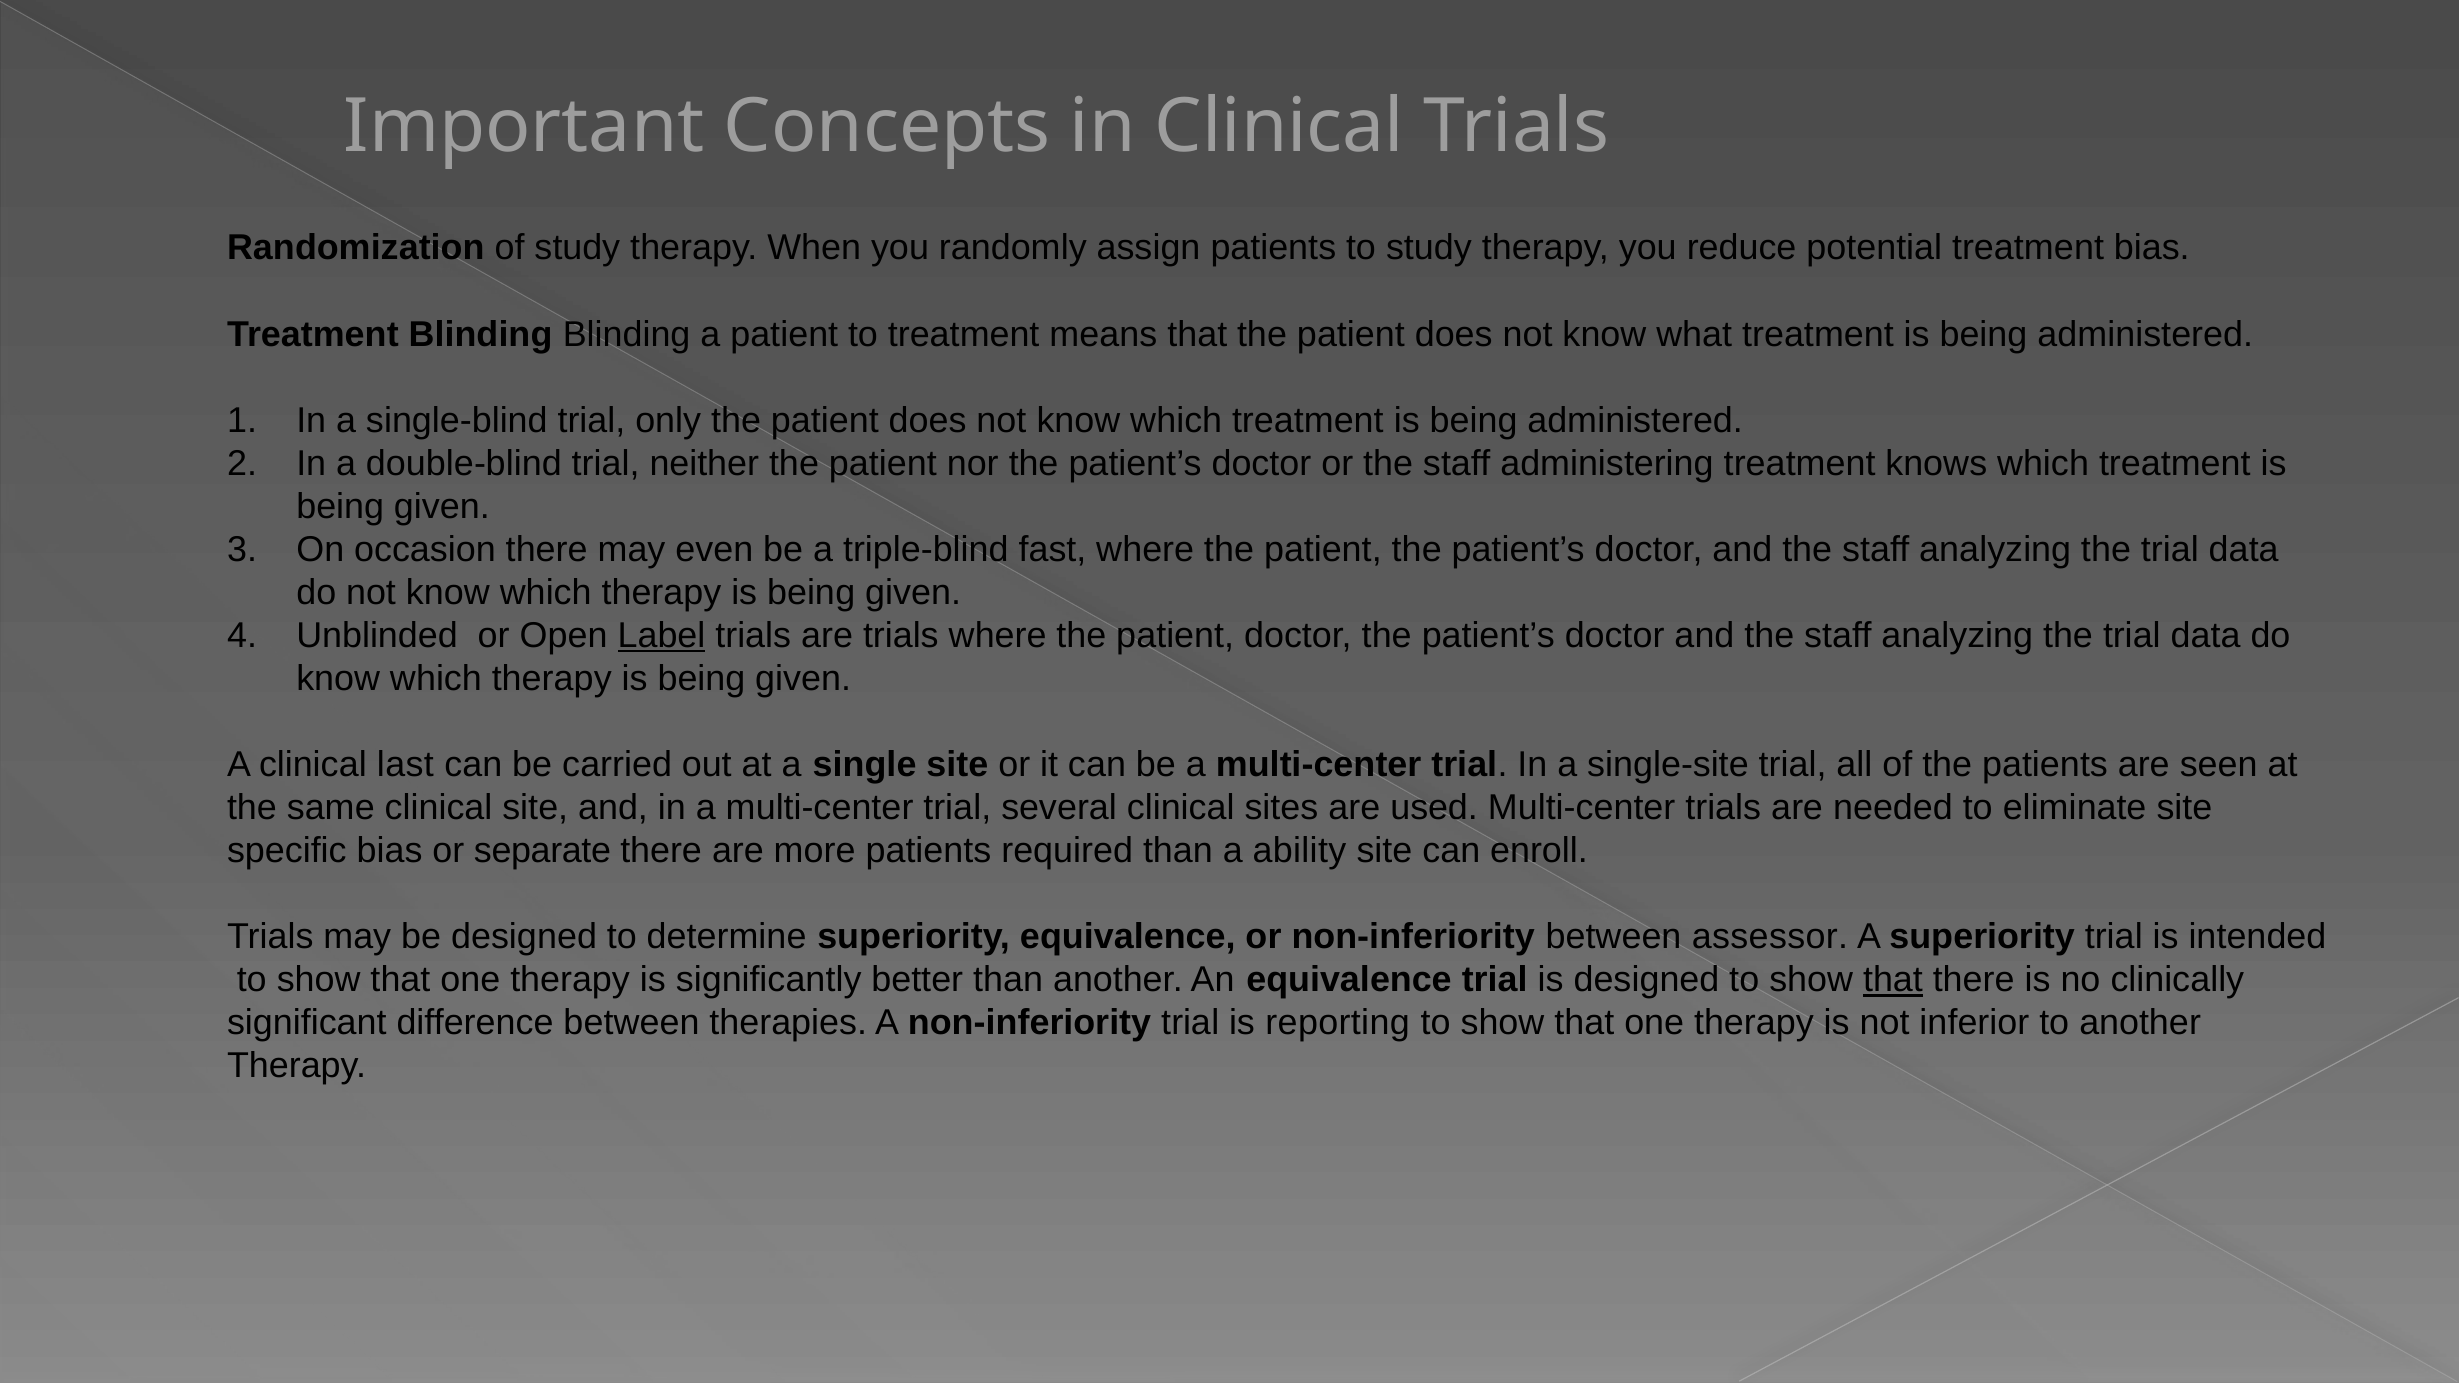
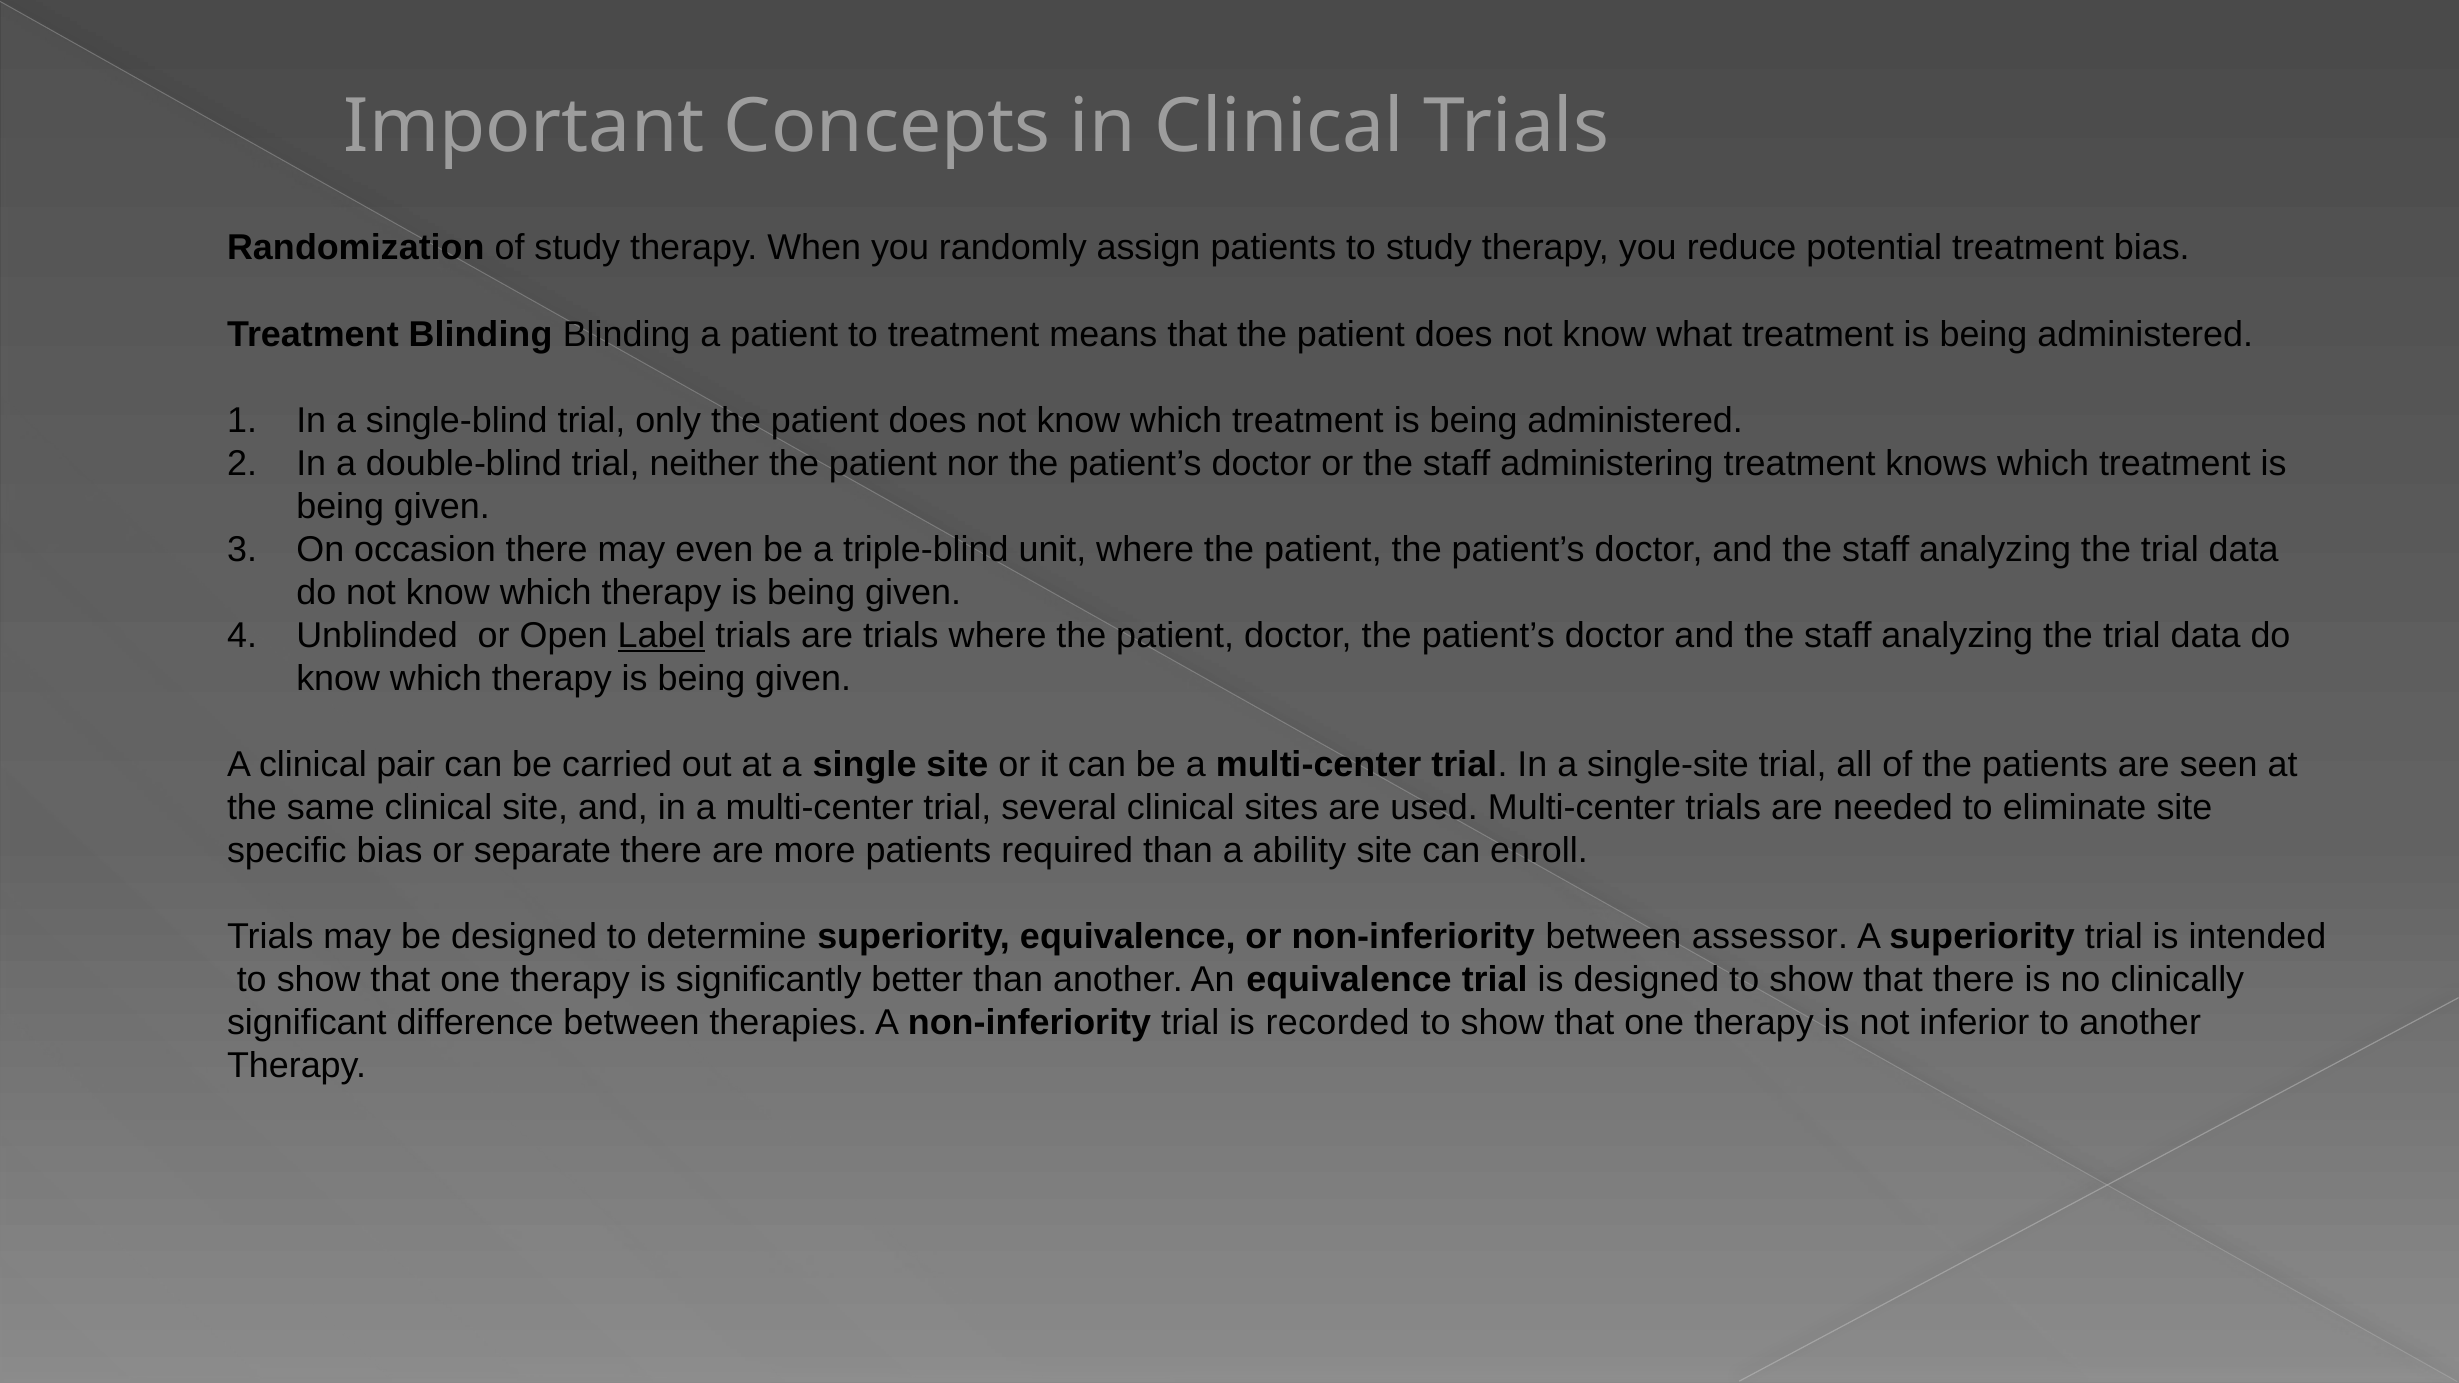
fast: fast -> unit (1052, 550)
last: last -> pair (406, 765)
that underline: present -> none (1893, 980)
reporting: reporting -> recorded (1338, 1023)
